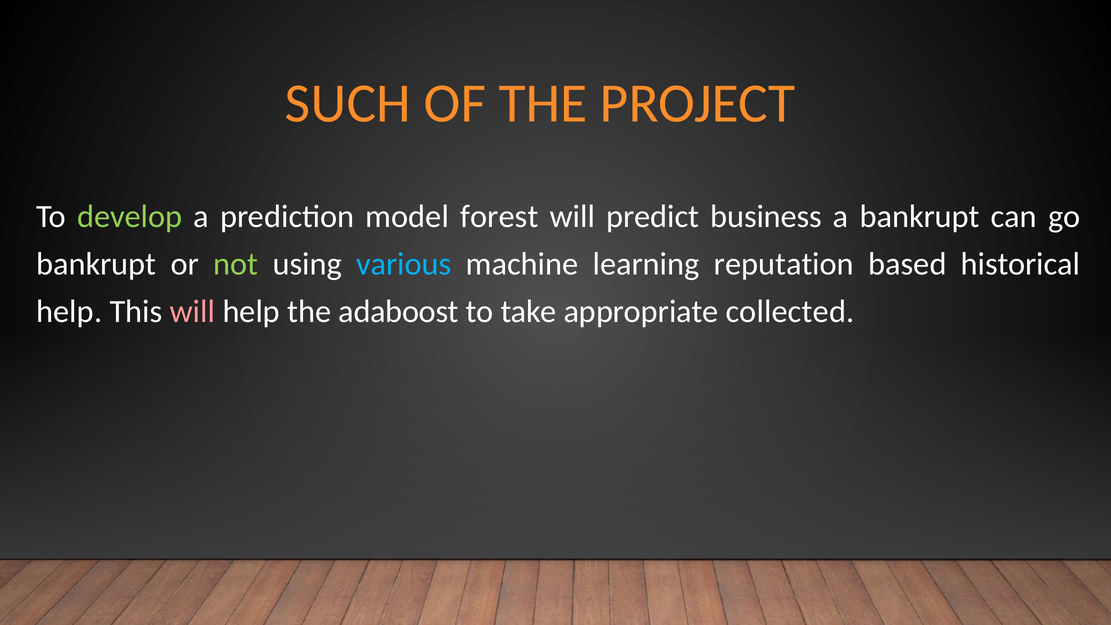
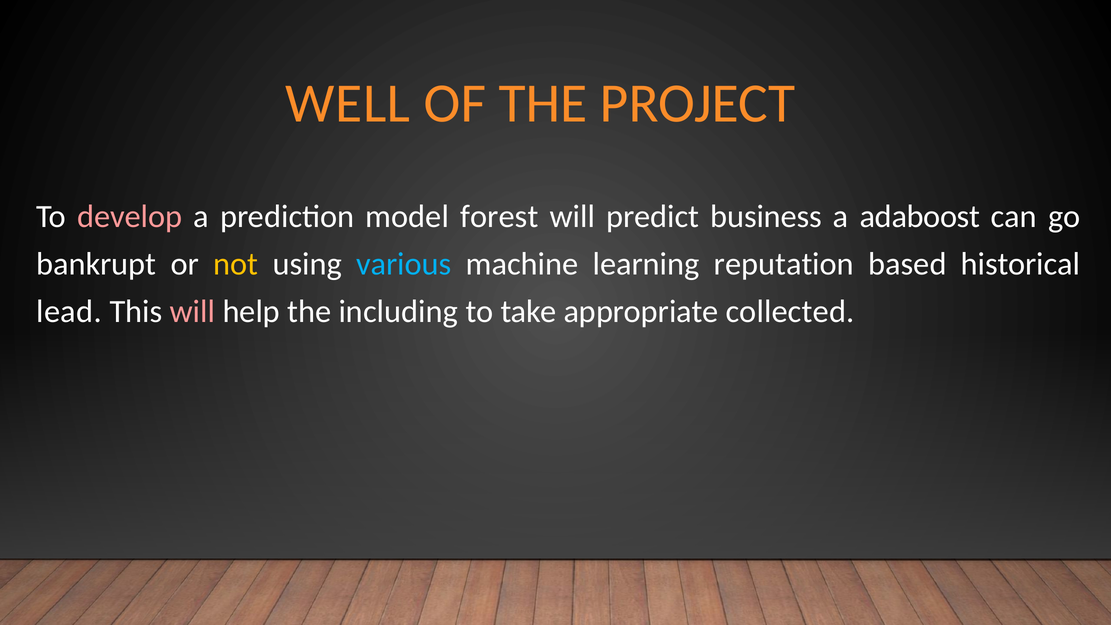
SUCH: SUCH -> WELL (348, 103)
develop colour: light green -> pink (130, 216)
a bankrupt: bankrupt -> adaboost (920, 216)
not colour: light green -> yellow (236, 264)
help: help -> lead (69, 311)
adaboost: adaboost -> including (398, 311)
